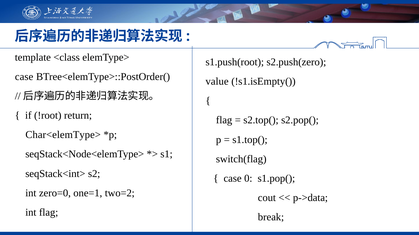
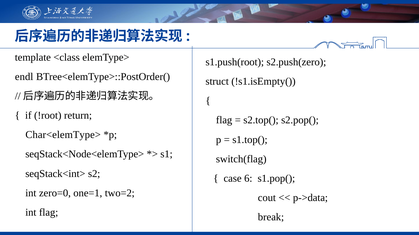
case: case -> endl (24, 77)
value: value -> struct (217, 82)
0: 0 -> 6 (248, 179)
